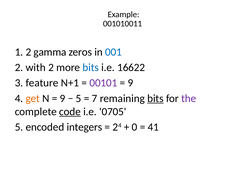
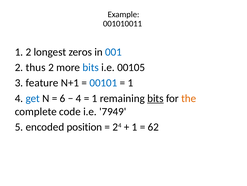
gamma: gamma -> longest (50, 52)
with: with -> thus (36, 67)
16622: 16622 -> 00105 (131, 67)
00101 colour: purple -> blue (103, 83)
9: 9 -> 1 (131, 83)
get colour: orange -> blue (33, 98)
9: 9 -> 6 (63, 98)
5: 5 -> 4 (79, 98)
7: 7 -> 1 (95, 98)
the colour: purple -> orange (189, 98)
code underline: present -> none (70, 111)
0705: 0705 -> 7949 (113, 111)
integers: integers -> position (84, 127)
0: 0 -> 1 (135, 127)
41: 41 -> 62 (153, 127)
